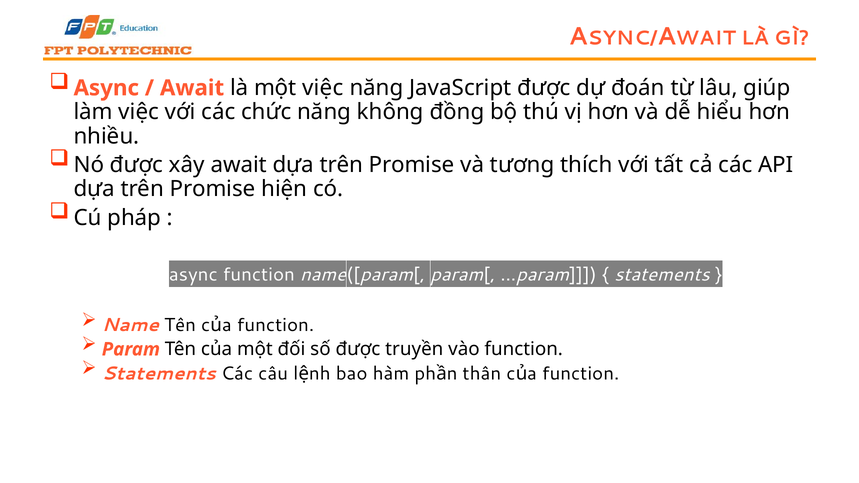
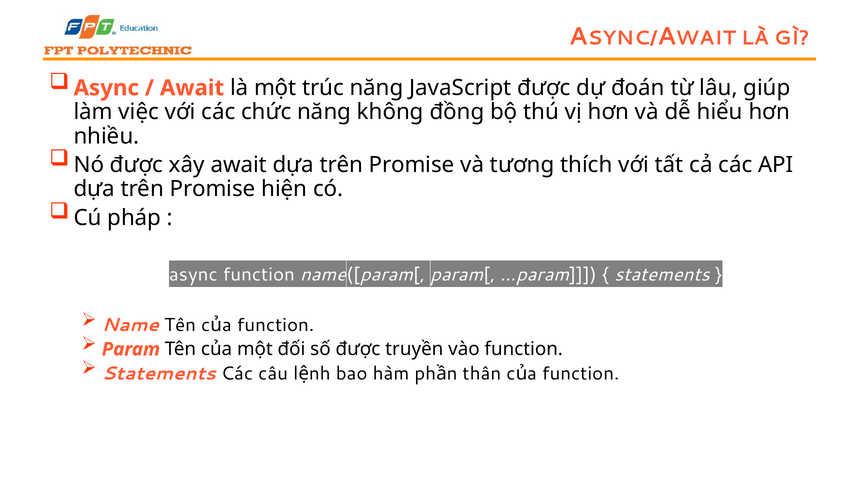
một việc: việc -> trúc (323, 88)
